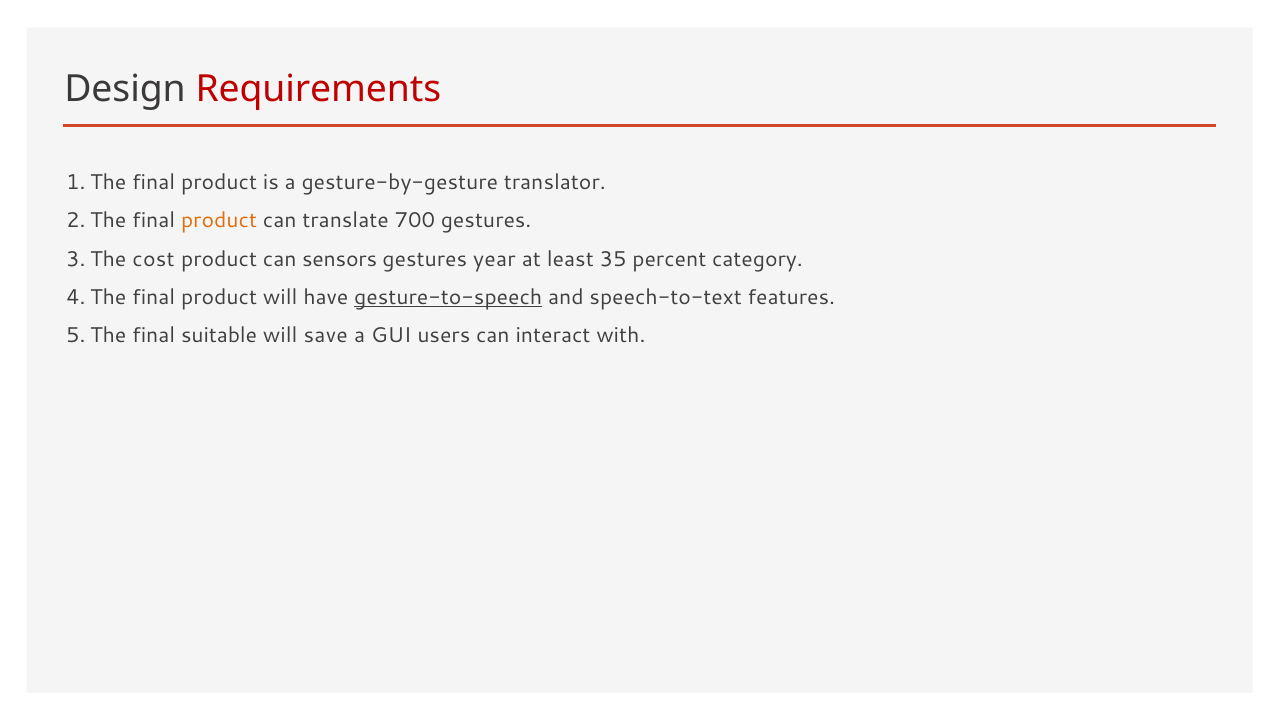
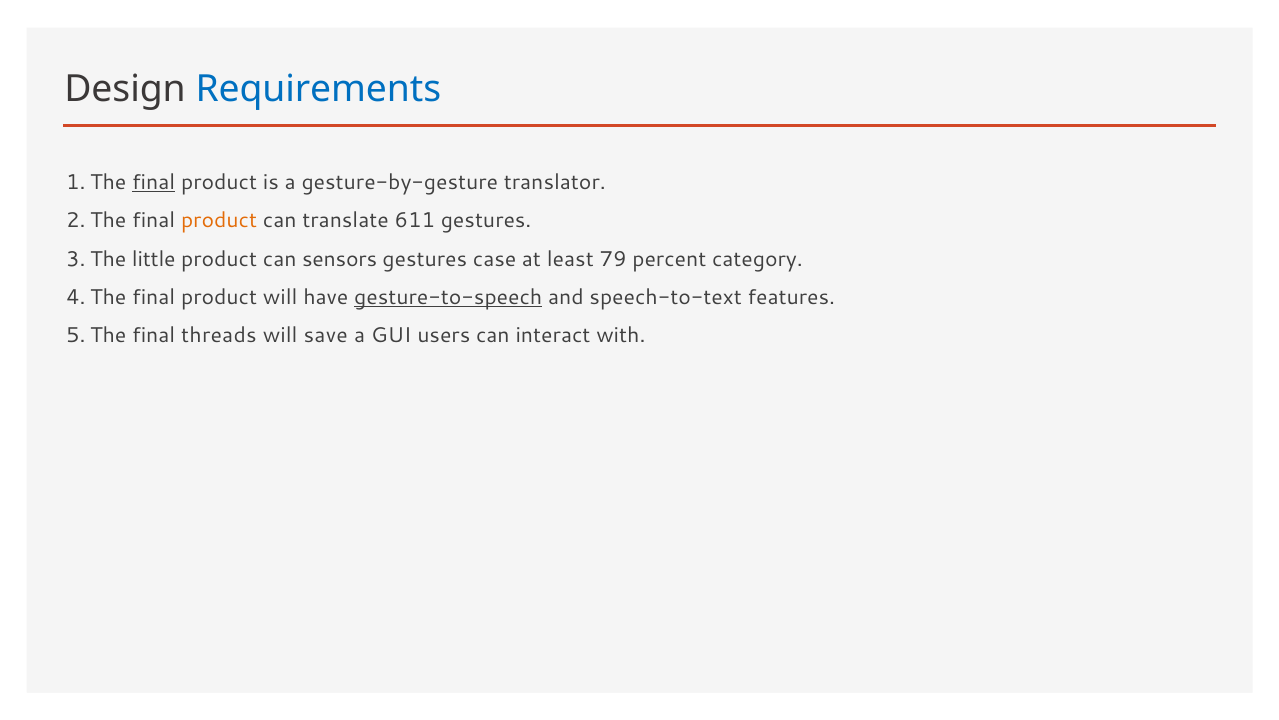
Requirements colour: red -> blue (318, 90)
final underline: none -> present (154, 182)
700: 700 -> 611 (415, 221)
cost: cost -> little (154, 259)
year: year -> case (495, 259)
35: 35 -> 79 (613, 259)
suitable: suitable -> threads (219, 336)
